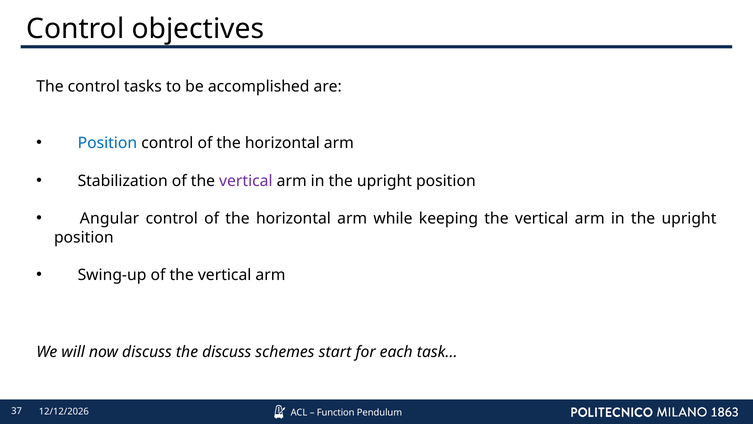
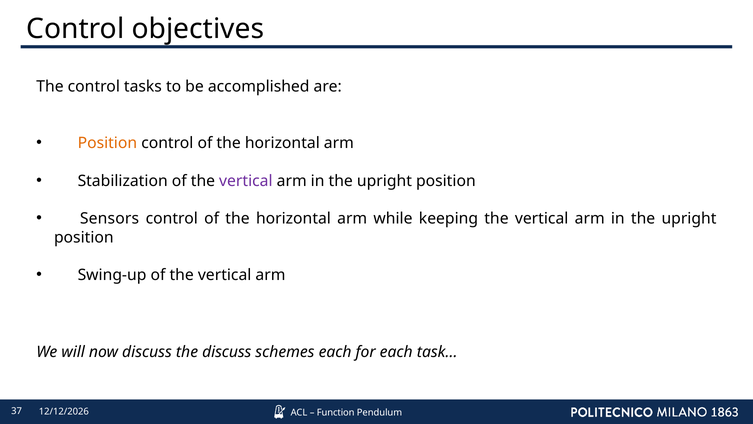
Position colour: blue -> orange (107, 143)
Angular: Angular -> Sensors (110, 218)
schemes start: start -> each (335, 352)
